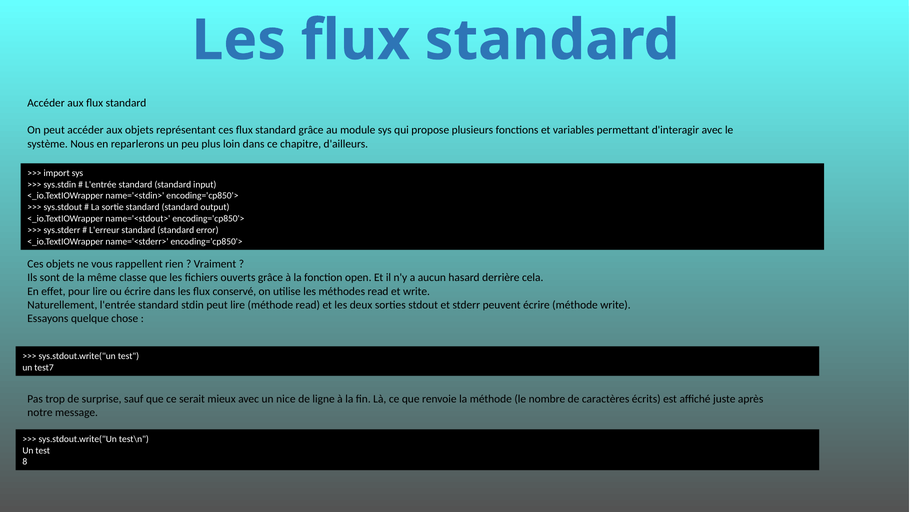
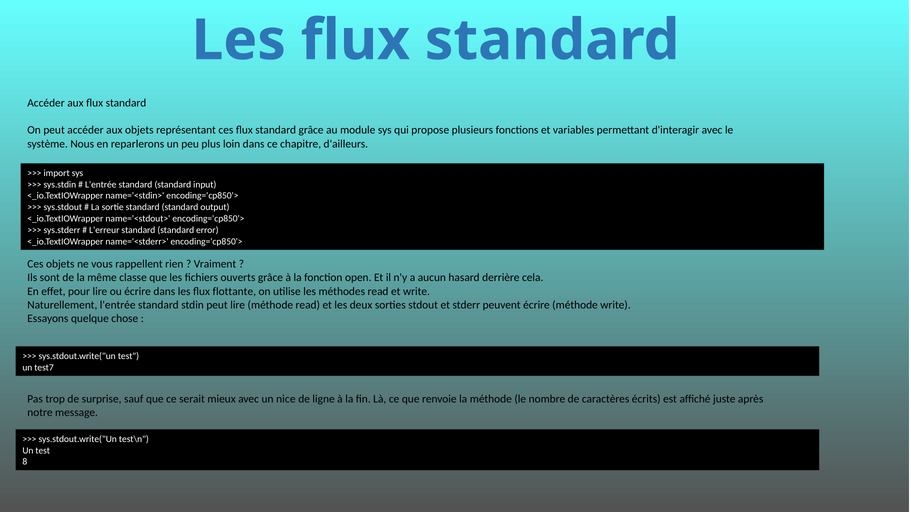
conservé: conservé -> flottante (234, 292)
